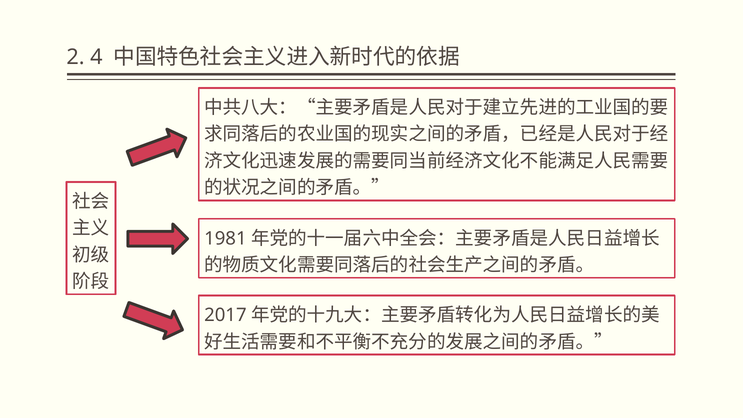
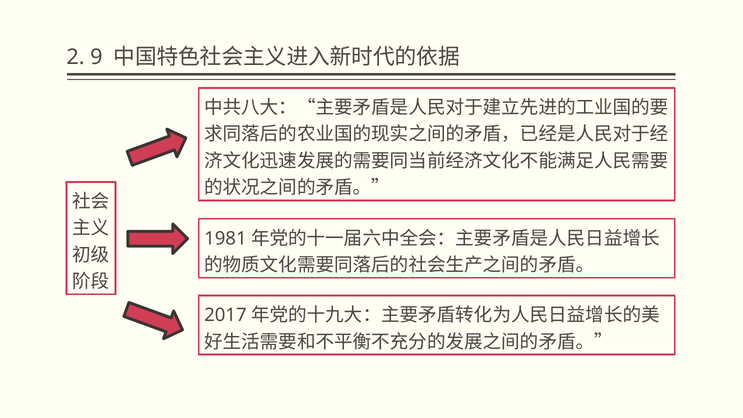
4: 4 -> 9 (96, 57)
